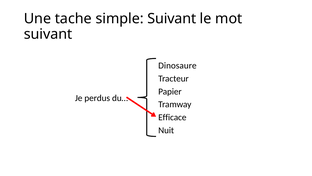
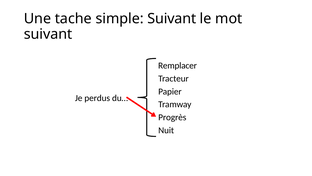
Dinosaure: Dinosaure -> Remplacer (178, 66)
Efficace: Efficace -> Progrès (172, 117)
